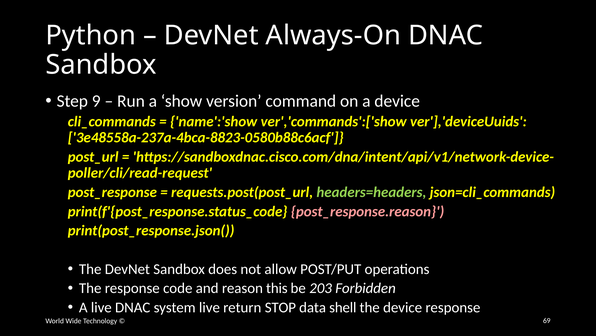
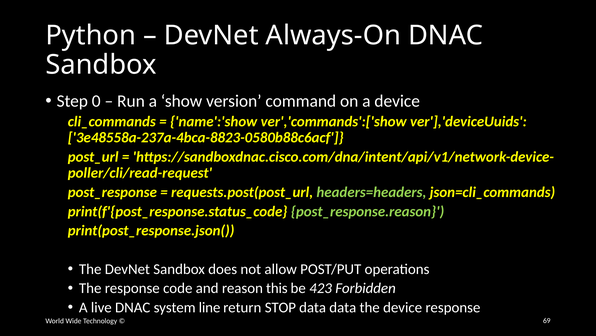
9: 9 -> 0 (96, 101)
post_response.reason colour: pink -> light green (368, 211)
203: 203 -> 423 (321, 288)
system live: live -> line (210, 307)
data shell: shell -> data (343, 307)
